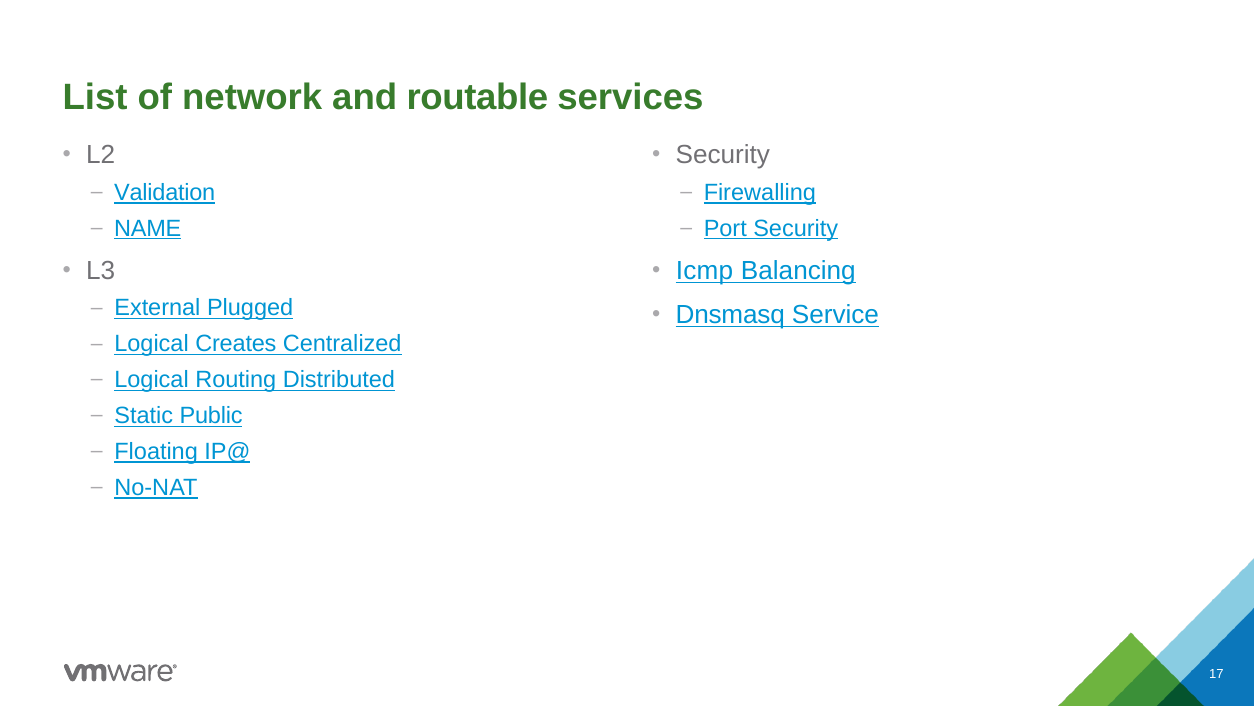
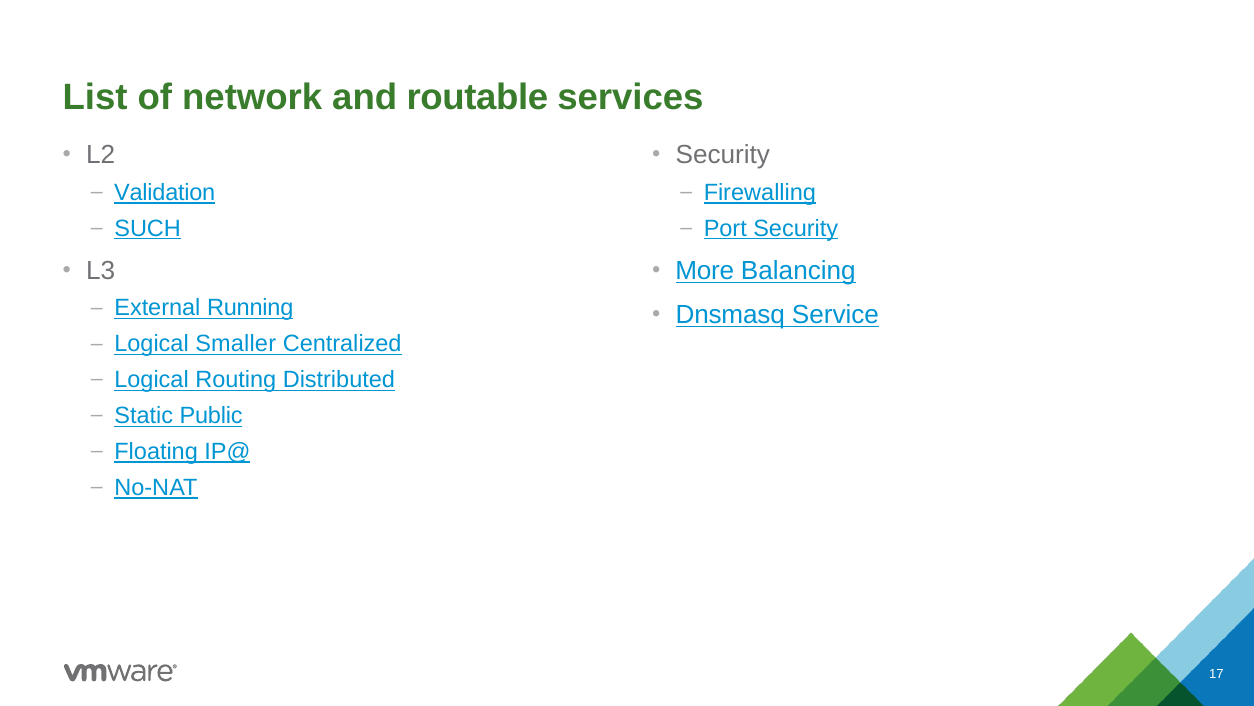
NAME: NAME -> SUCH (148, 228)
Icmp: Icmp -> More (705, 271)
Plugged: Plugged -> Running (250, 308)
Creates: Creates -> Smaller (236, 344)
